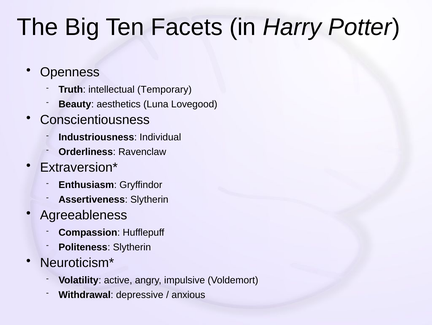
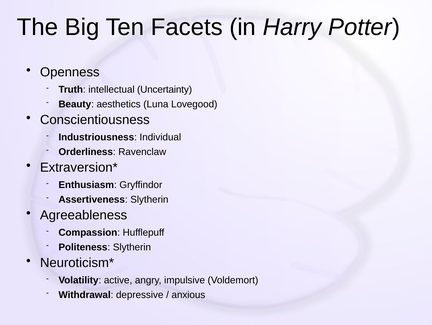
Temporary: Temporary -> Uncertainty (165, 89)
